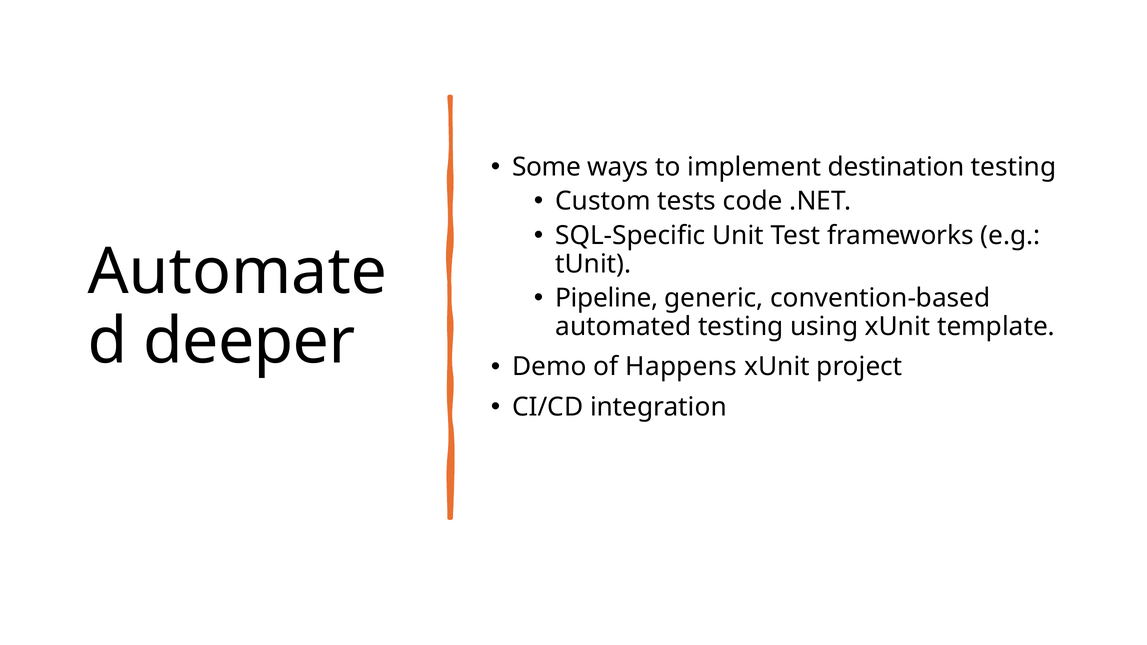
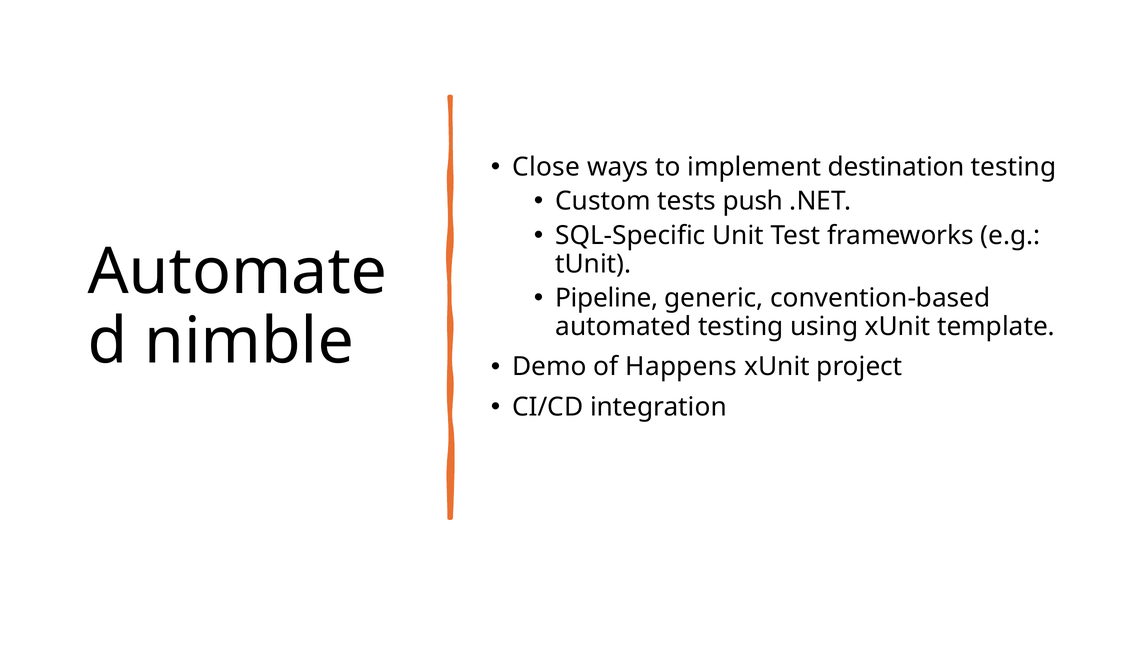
Some: Some -> Close (546, 167)
code: code -> push (753, 201)
deeper: deeper -> nimble (249, 342)
